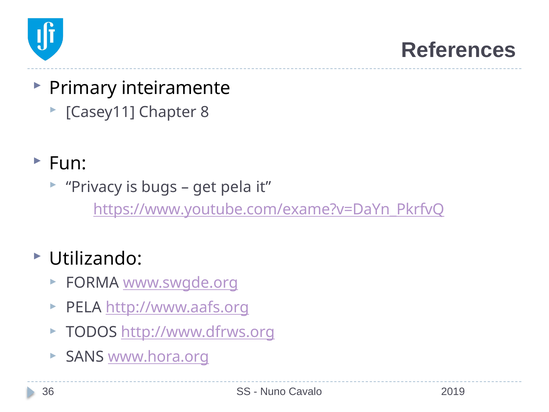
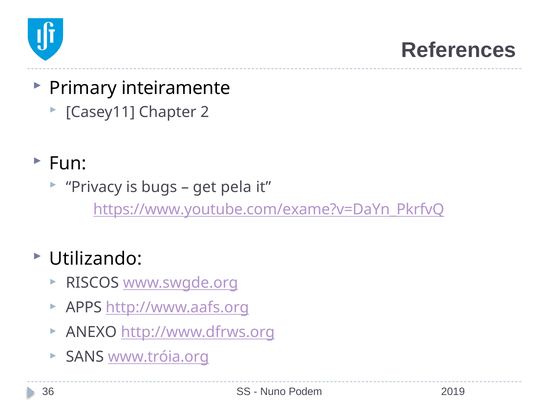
8: 8 -> 2 (205, 112)
FORMA: FORMA -> RISCOS (92, 283)
PELA: PELA -> APPS (84, 307)
TODOS: TODOS -> ANEXO (91, 332)
www.hora.org: www.hora.org -> www.tróia.org (158, 357)
Cavalo: Cavalo -> Podem (305, 391)
